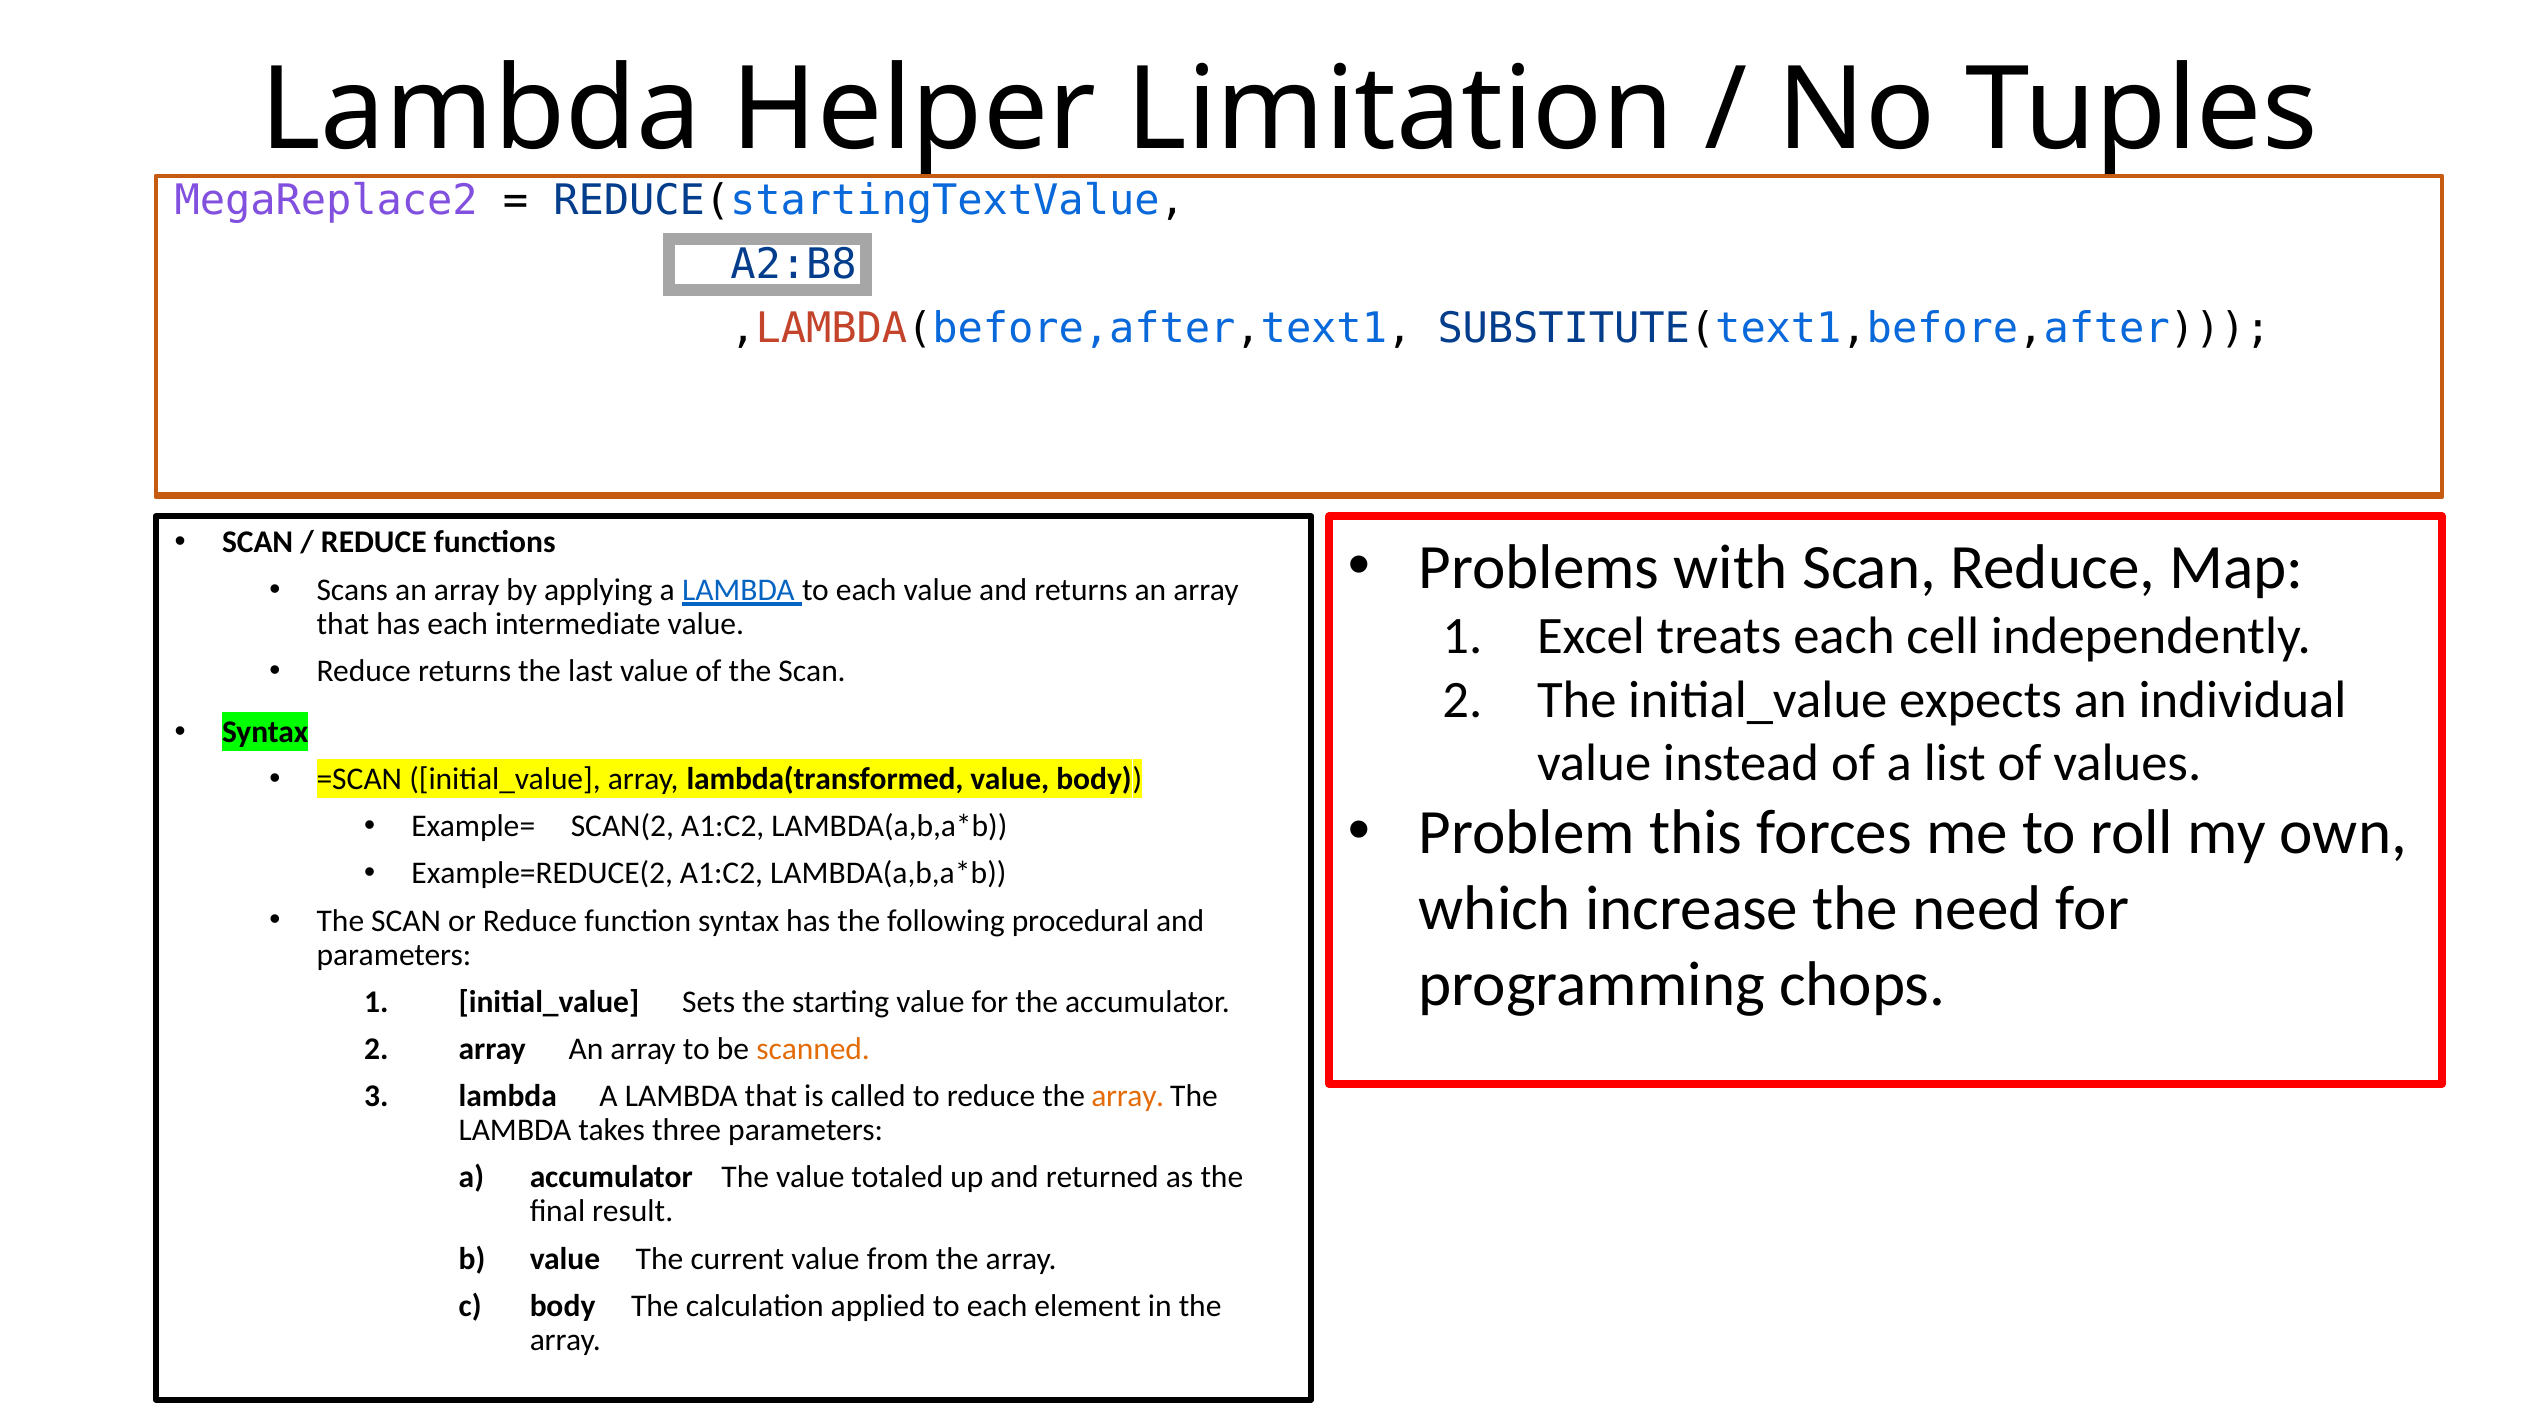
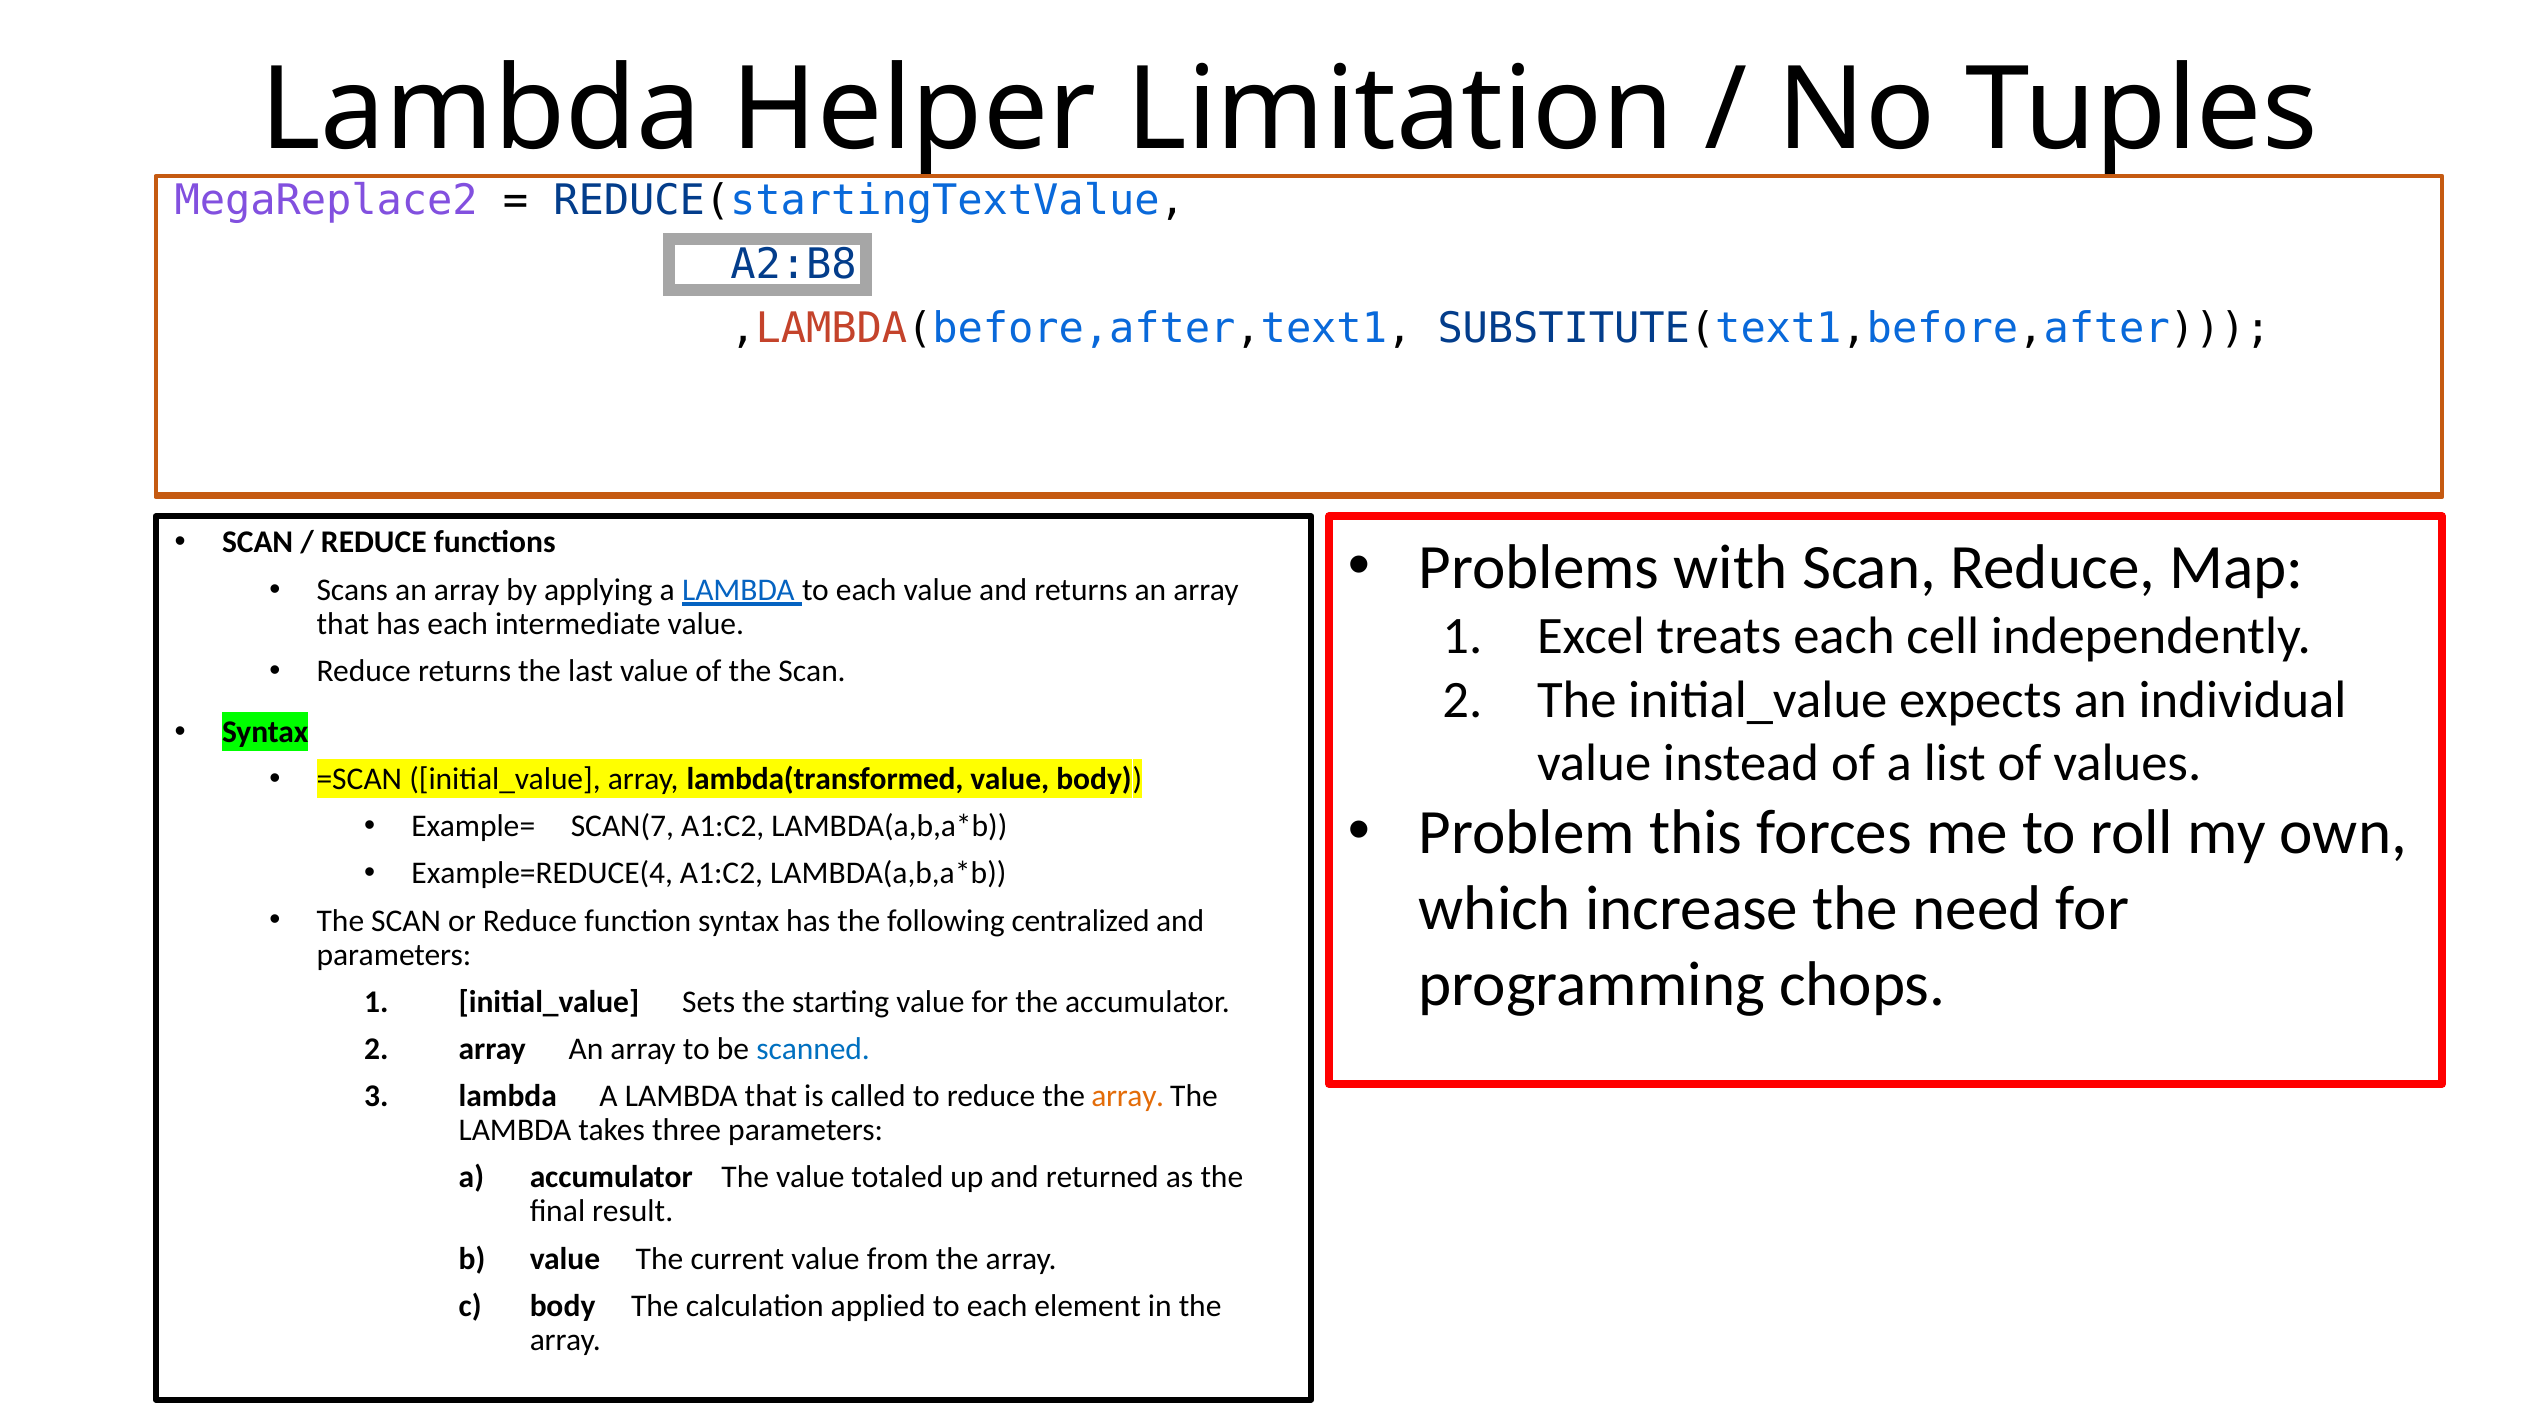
SCAN(2: SCAN(2 -> SCAN(7 (622, 826)
Example=REDUCE(2: Example=REDUCE(2 -> Example=REDUCE(4 (542, 874)
procedural: procedural -> centralized (1081, 921)
scanned colour: orange -> blue (813, 1049)
